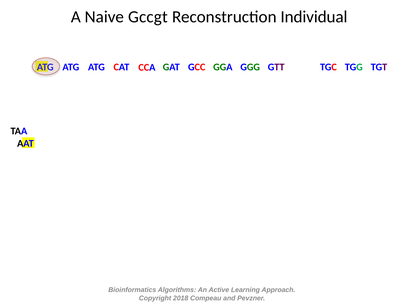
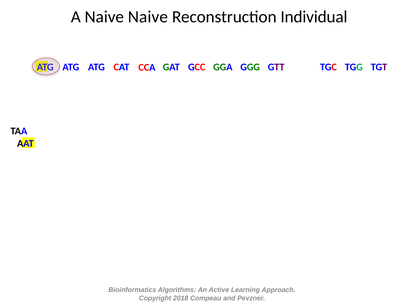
Naive Gccgt: Gccgt -> Naive (148, 17)
